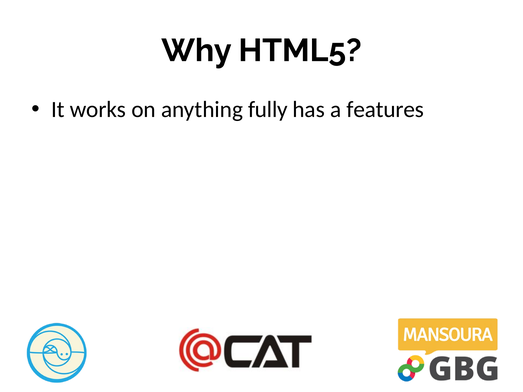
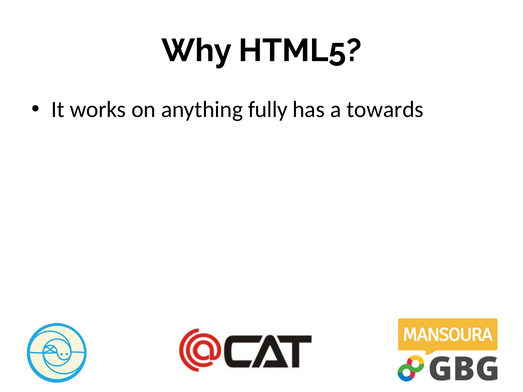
features: features -> towards (385, 110)
